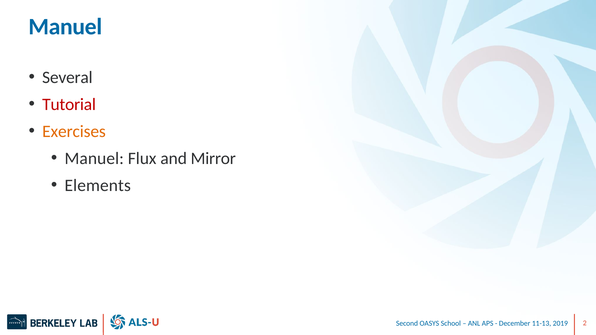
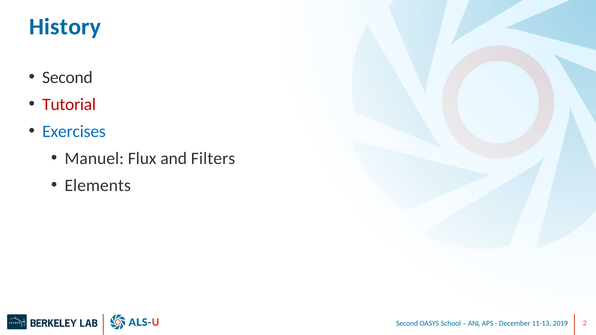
Manuel: Manuel -> History (65, 27)
Several: Several -> Second (67, 77)
Exercises colour: orange -> blue (74, 132)
Mirror: Mirror -> Filters (213, 159)
